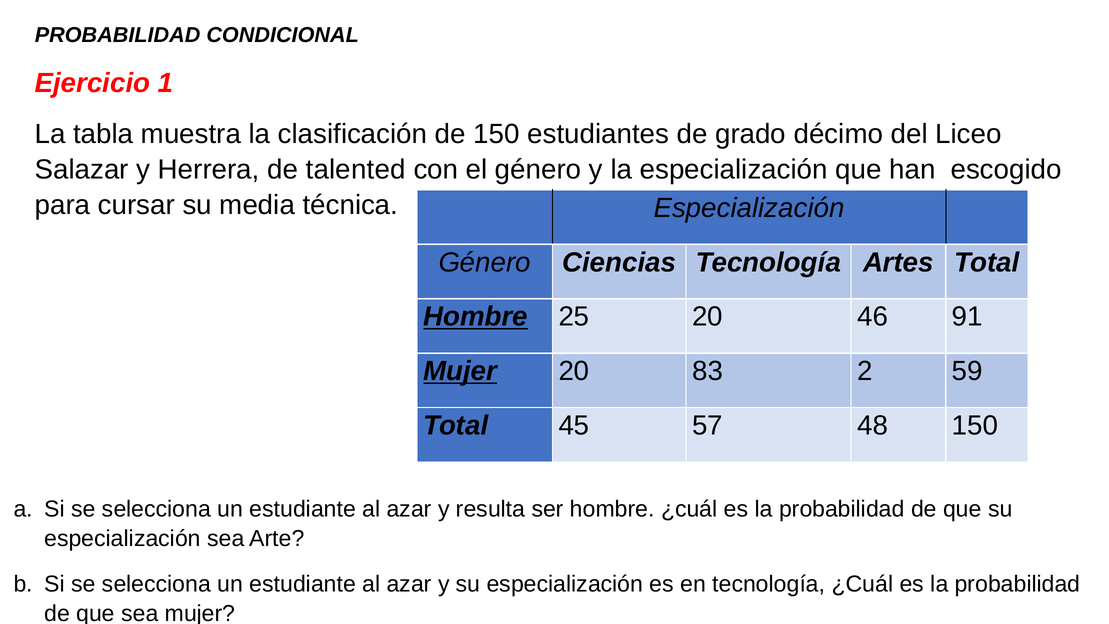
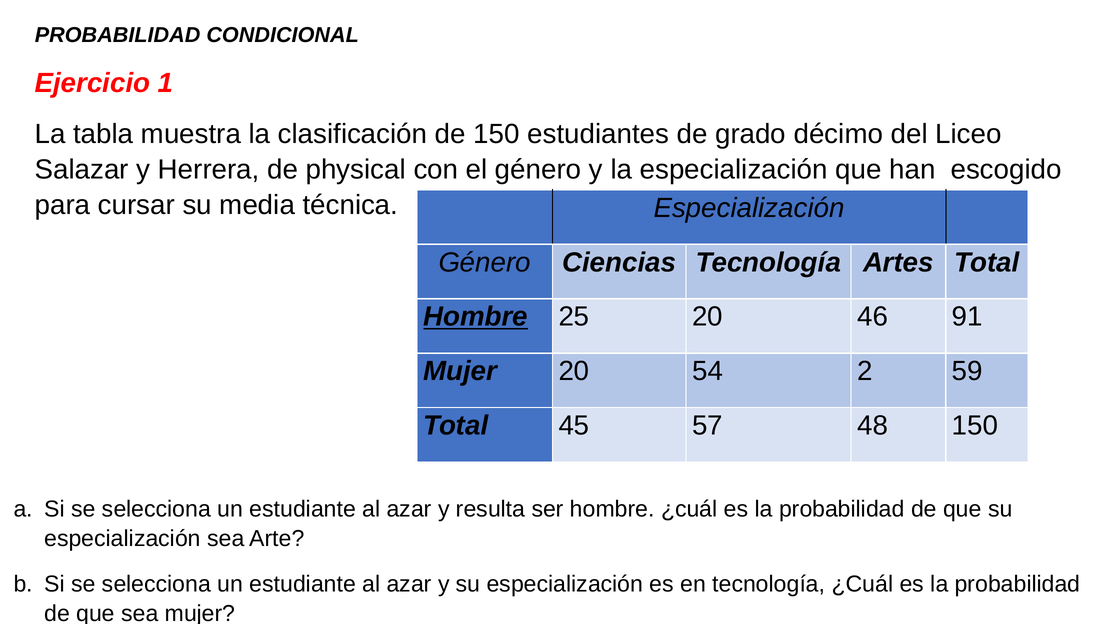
talented: talented -> physical (356, 170)
Mujer underline: present -> none (460, 371)
83: 83 -> 54 (708, 371)
